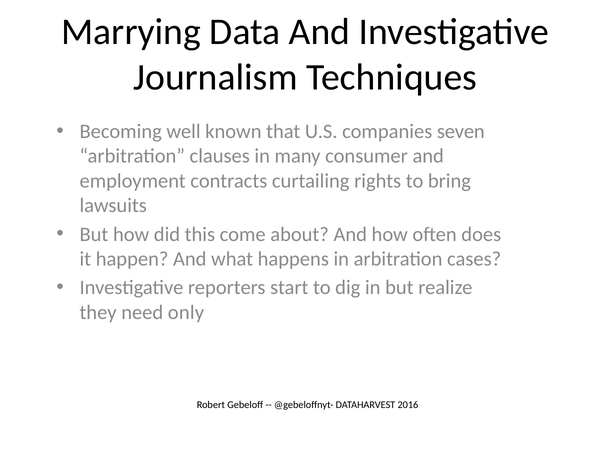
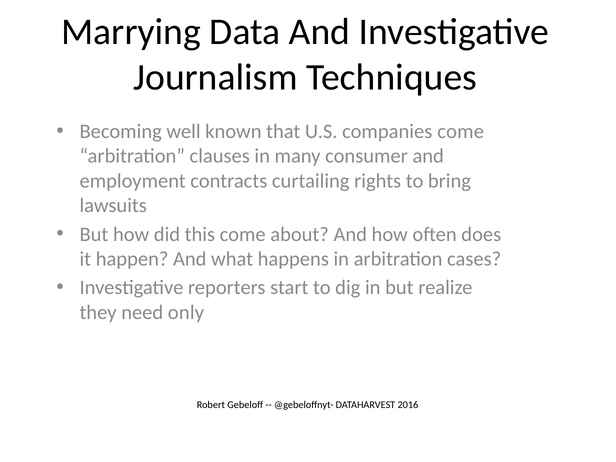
companies seven: seven -> come (461, 132)
